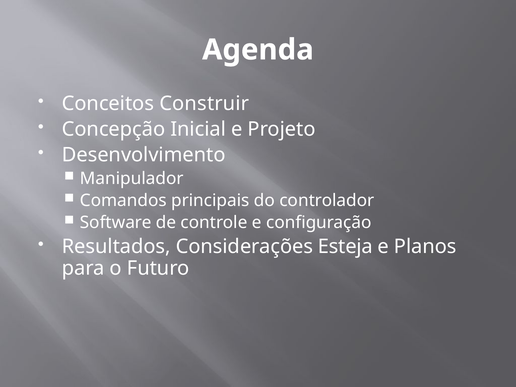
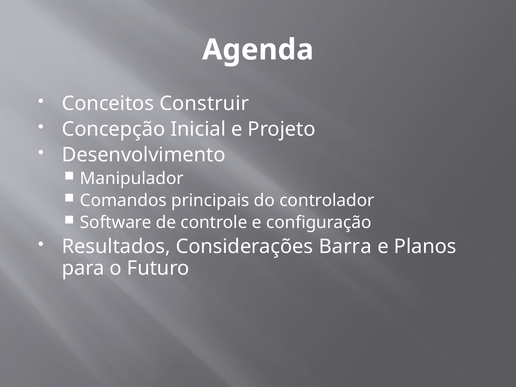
Esteja: Esteja -> Barra (345, 247)
